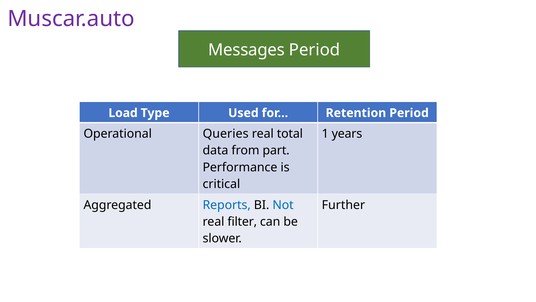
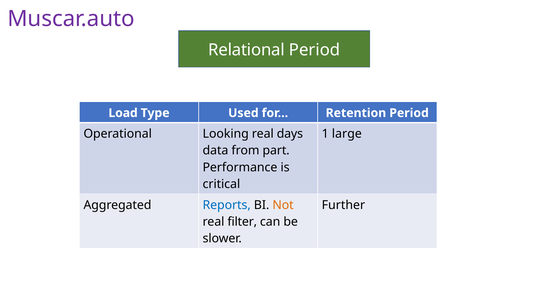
Messages: Messages -> Relational (247, 50)
Queries: Queries -> Looking (226, 134)
total: total -> days (290, 134)
years: years -> large (347, 134)
Not colour: blue -> orange (283, 205)
